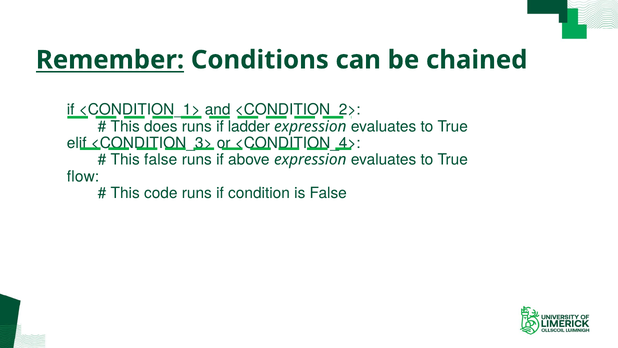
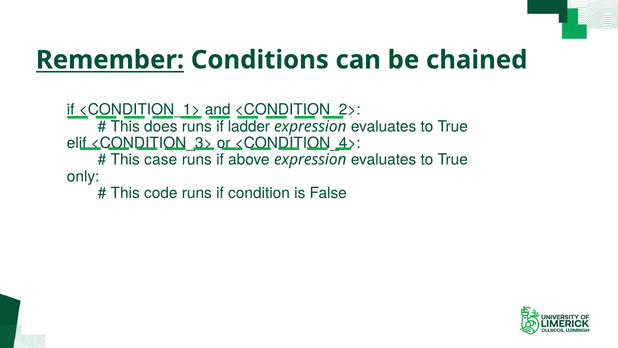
This false: false -> case (161, 160)
flow: flow -> only (83, 176)
